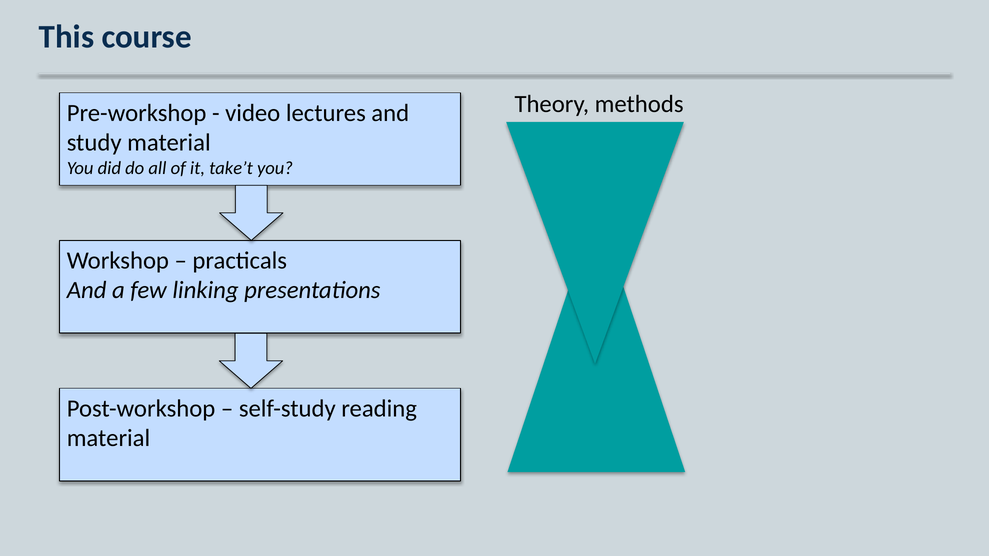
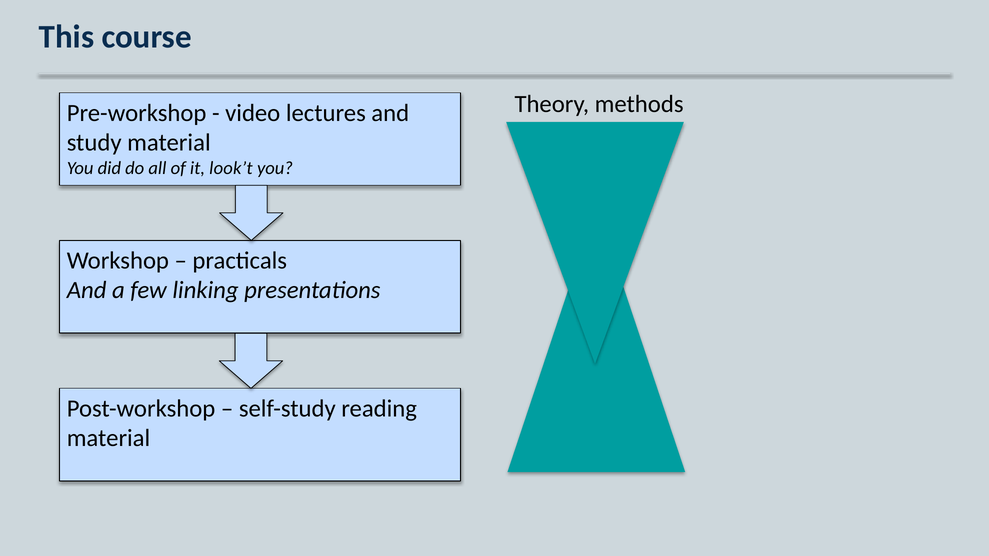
take’t: take’t -> look’t (231, 168)
